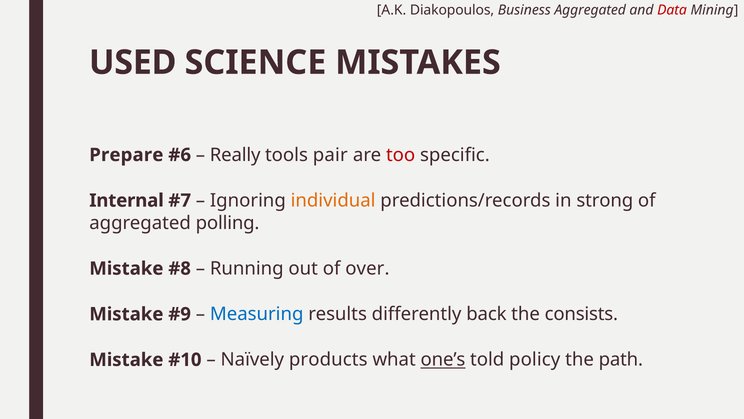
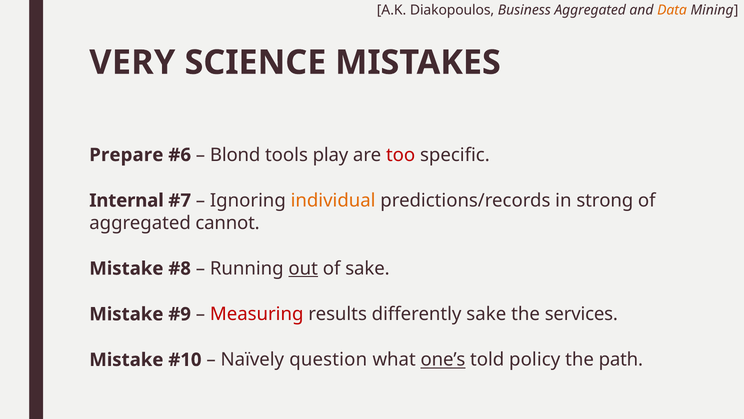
Data colour: red -> orange (672, 10)
USED: USED -> VERY (132, 63)
Really: Really -> Blond (235, 155)
pair: pair -> play (331, 155)
polling: polling -> cannot (228, 223)
out underline: none -> present (303, 268)
of over: over -> sake (367, 268)
Measuring colour: blue -> red (257, 314)
differently back: back -> sake (486, 314)
consists: consists -> services (581, 314)
products: products -> question (328, 359)
